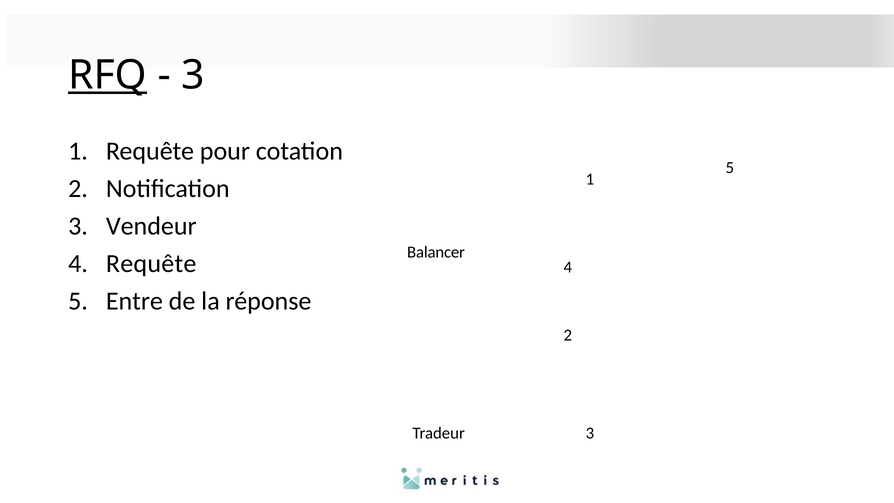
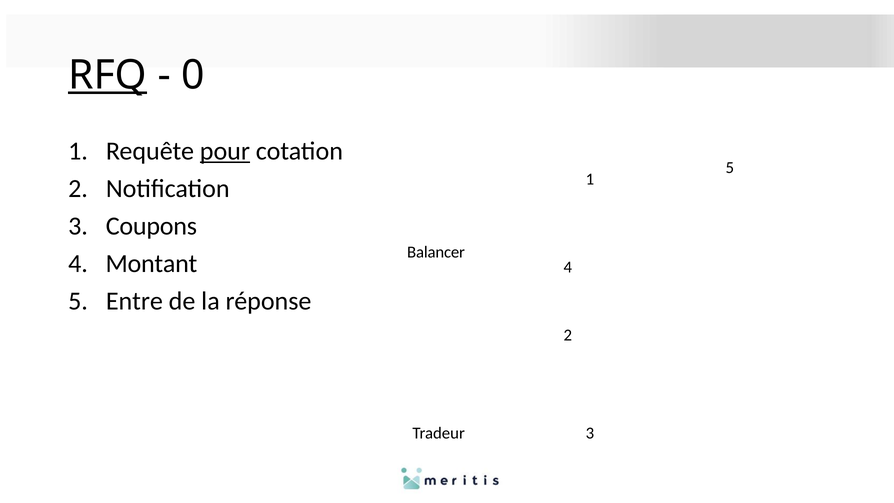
3: 3 -> 0 (193, 75)
pour underline: none -> present (225, 151)
Vendeur: Vendeur -> Coupons (151, 226)
4 Requête: Requête -> Montant (151, 264)
